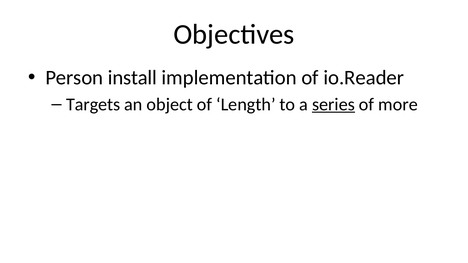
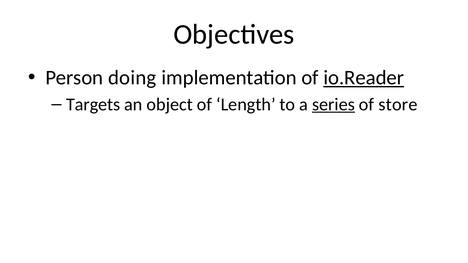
install: install -> doing (132, 78)
io.Reader underline: none -> present (364, 78)
more: more -> store (398, 105)
